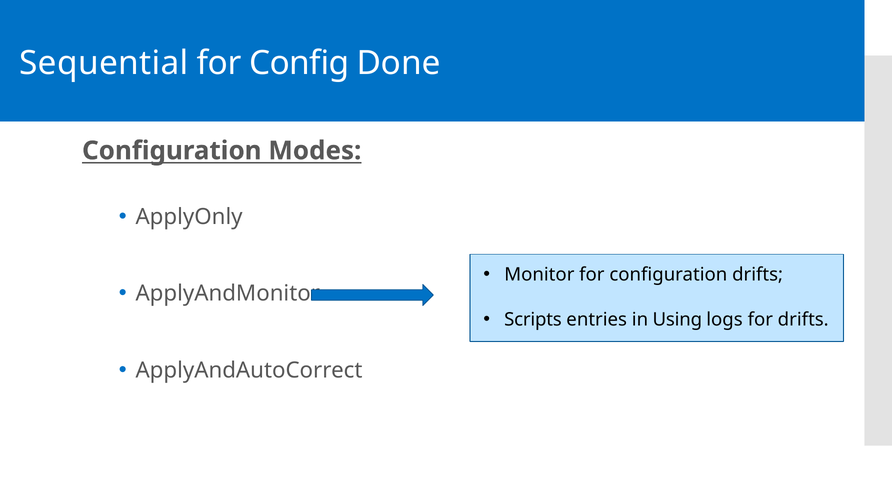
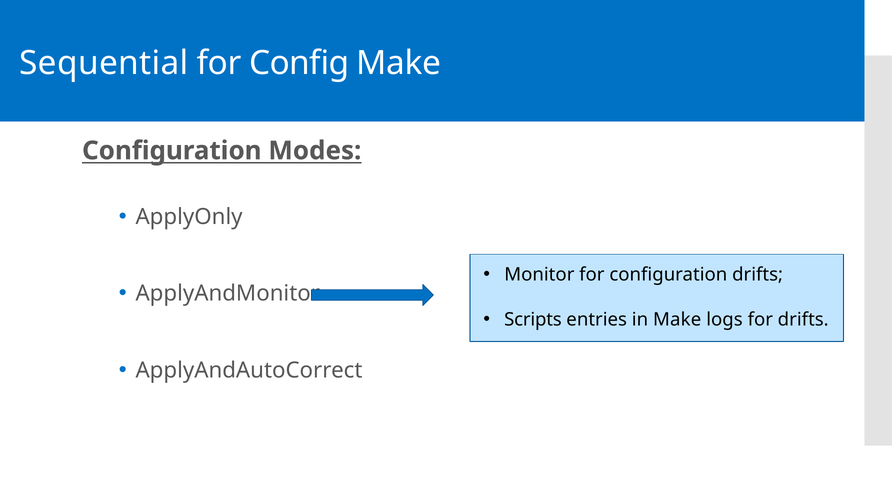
Config Done: Done -> Make (399, 63)
in Using: Using -> Make (677, 319)
